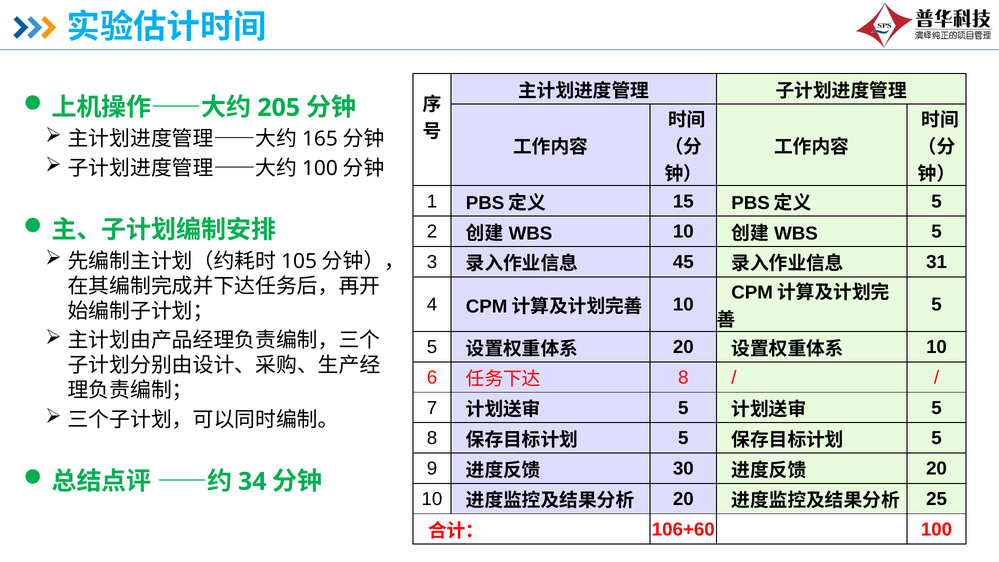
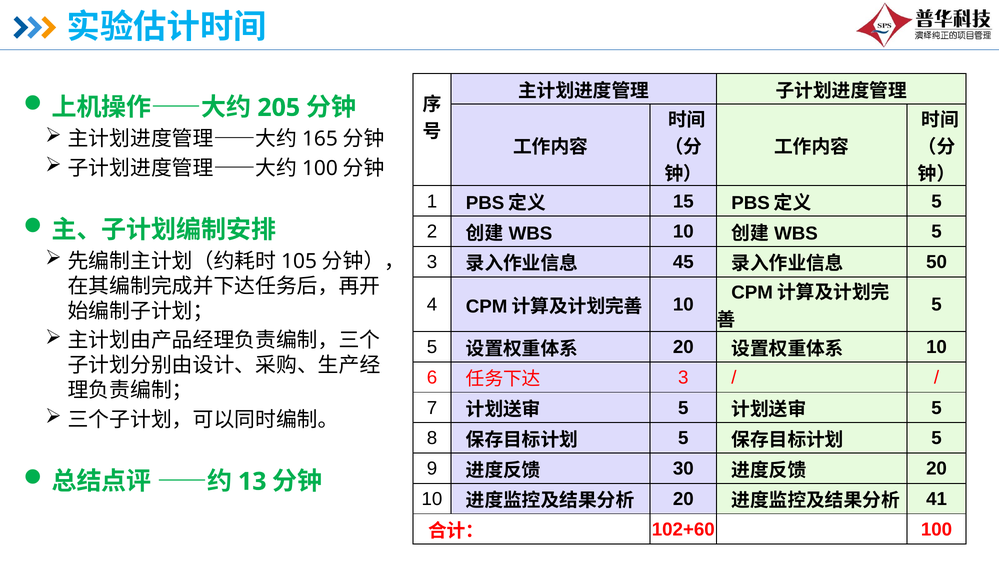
31: 31 -> 50 (937, 262)
8: 8 -> 3 (683, 377)
34: 34 -> 13 (252, 481)
25: 25 -> 41 (937, 499)
106+60: 106+60 -> 102+60 (683, 529)
